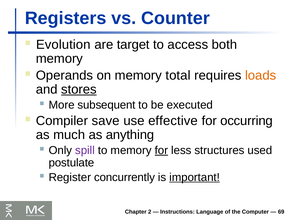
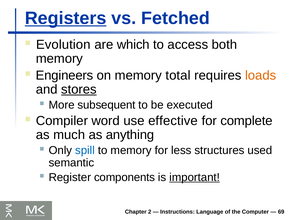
Registers underline: none -> present (66, 18)
Counter: Counter -> Fetched (176, 18)
target: target -> which (133, 44)
Operands: Operands -> Engineers (65, 75)
save: save -> word (106, 121)
occurring: occurring -> complete (247, 121)
spill colour: purple -> blue (85, 150)
for underline: present -> none (161, 150)
postulate: postulate -> semantic (71, 162)
concurrently: concurrently -> components (125, 177)
